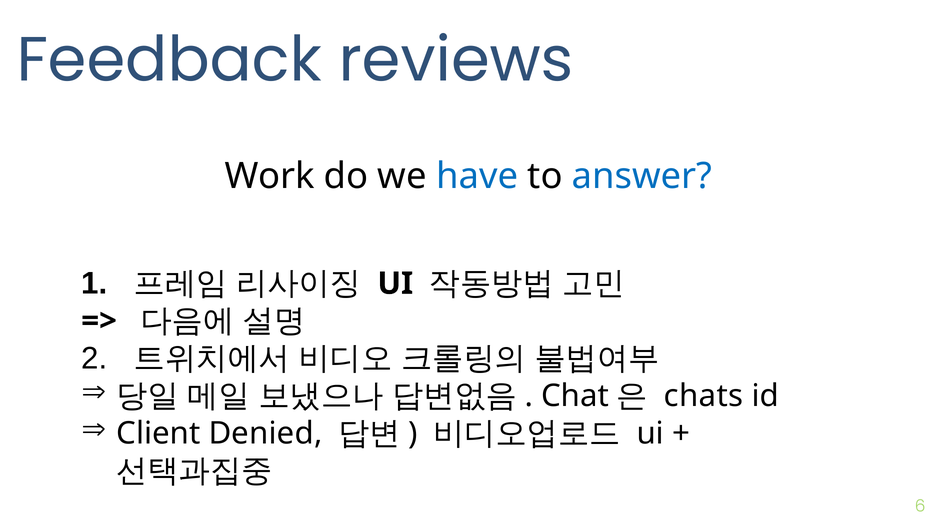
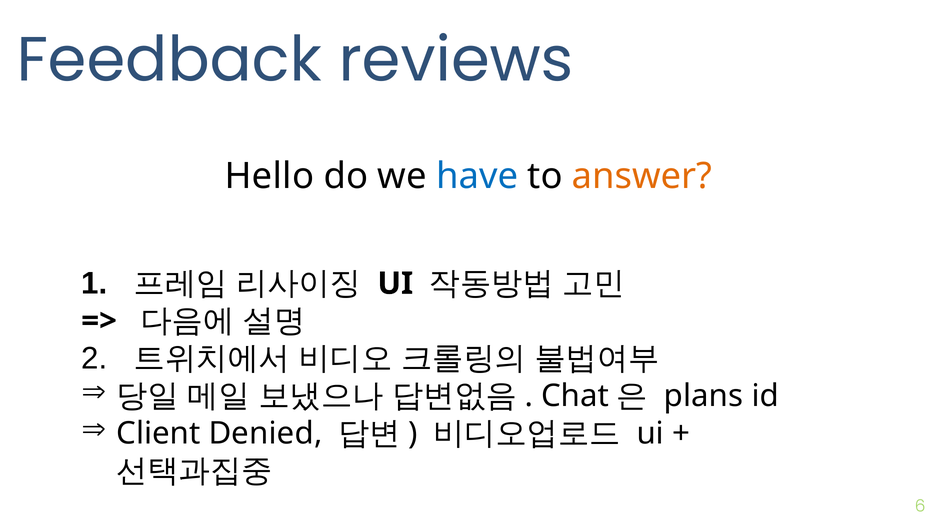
Work: Work -> Hello (269, 176)
answer colour: blue -> orange (642, 176)
chats: chats -> plans (704, 396)
